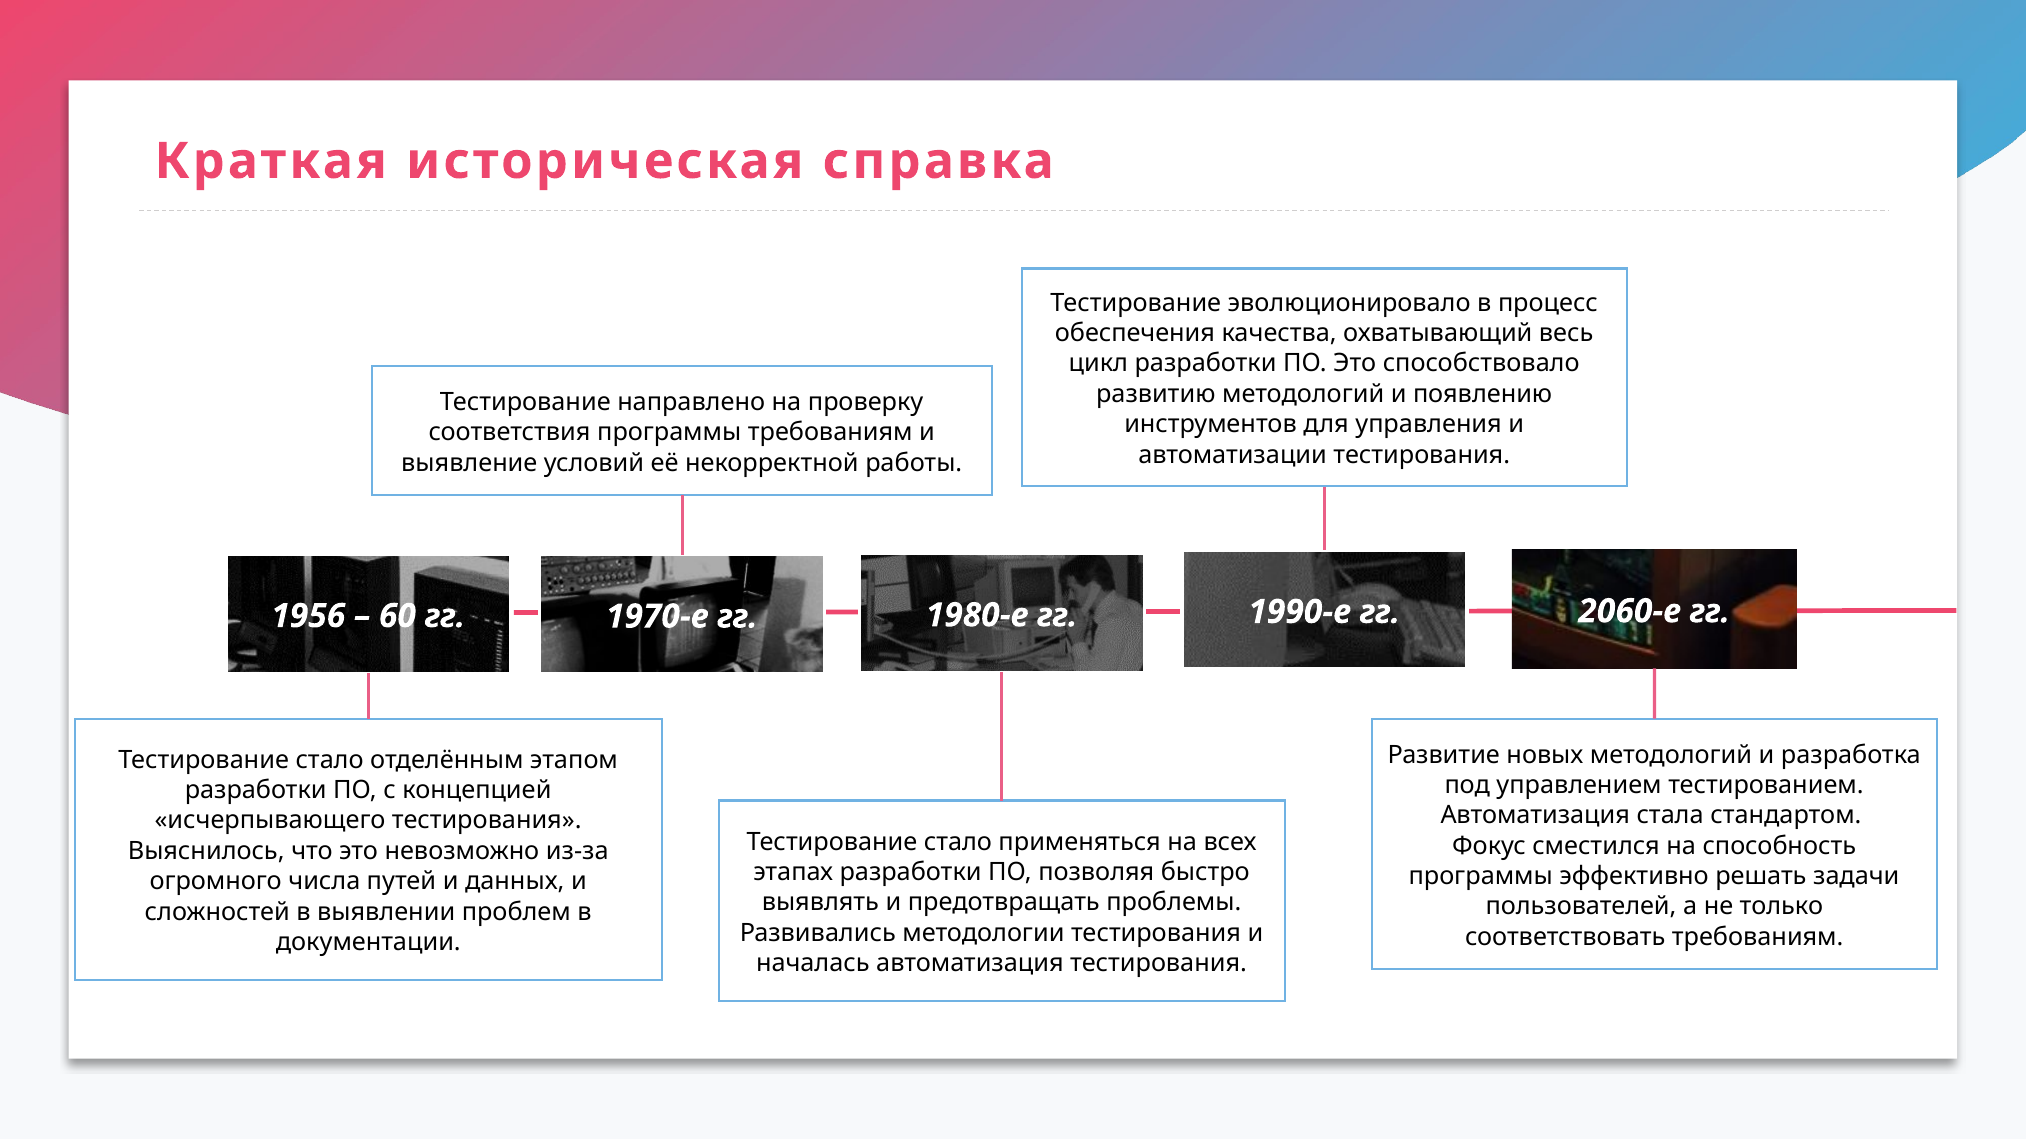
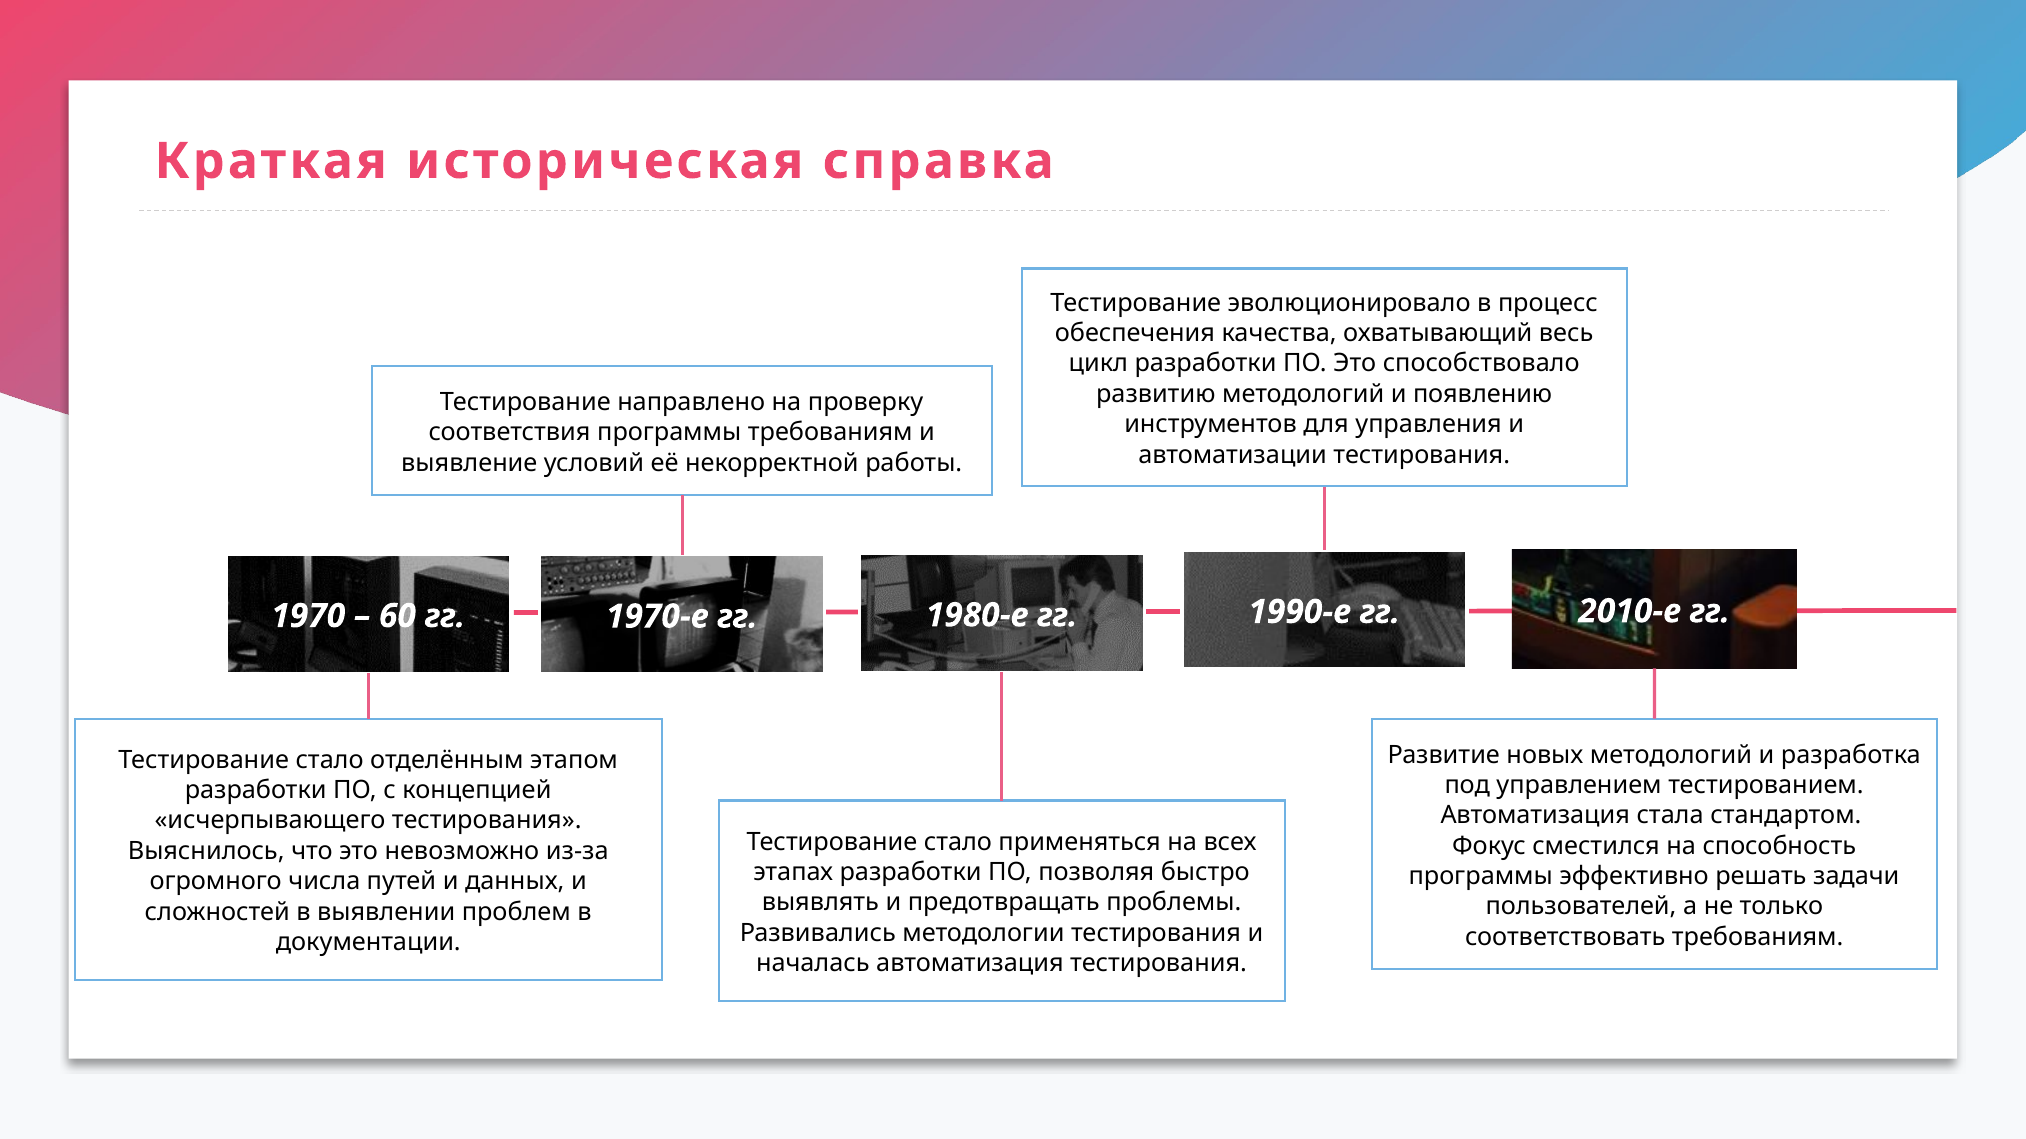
1956: 1956 -> 1970 (308, 616)
2060-е: 2060-е -> 2010-е (1630, 612)
